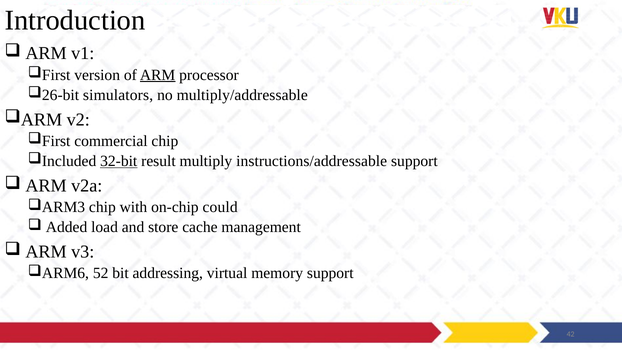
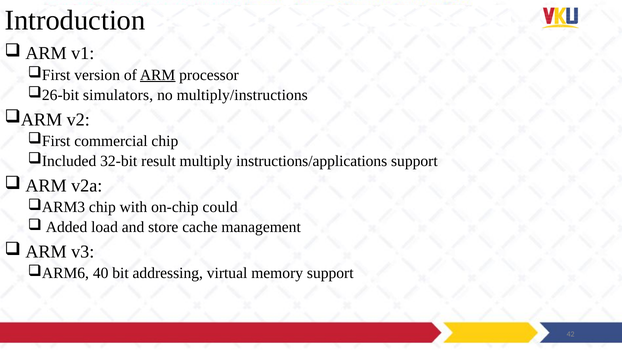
multiply/addressable: multiply/addressable -> multiply/instructions (242, 95)
32-bit underline: present -> none (119, 161)
instructions/addressable: instructions/addressable -> instructions/applications (312, 161)
52: 52 -> 40 (101, 273)
